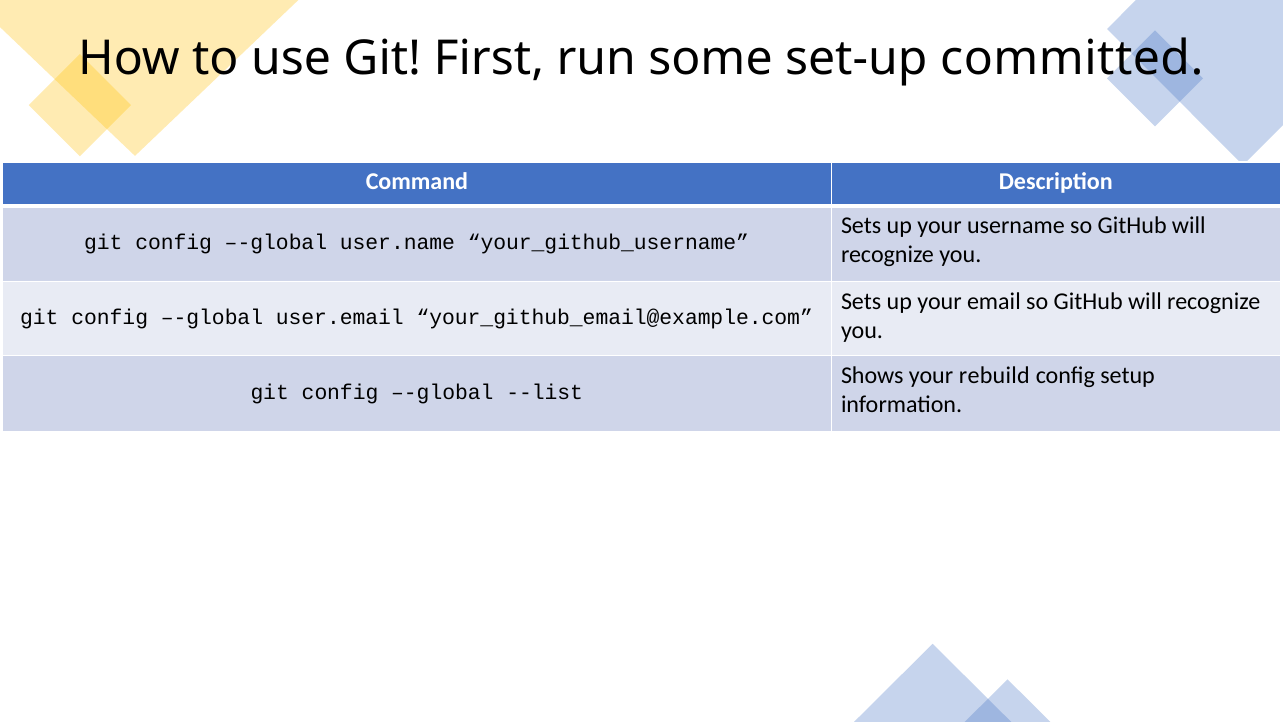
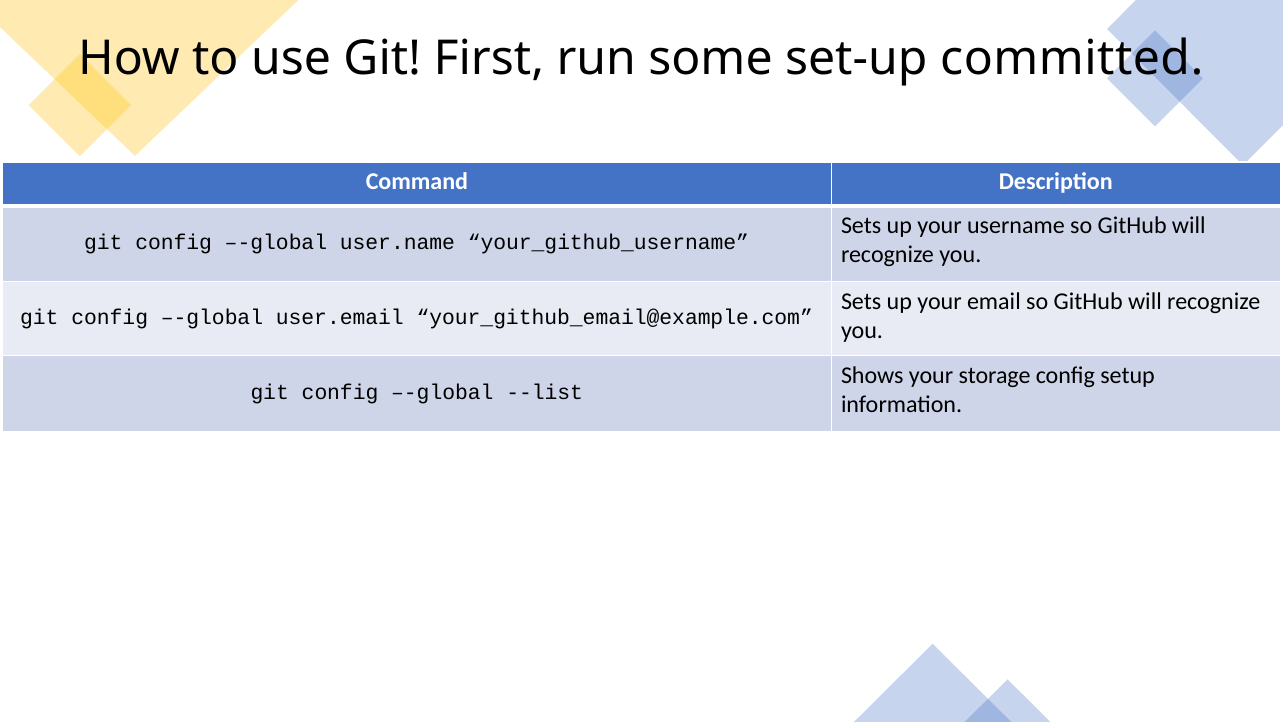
rebuild: rebuild -> storage (995, 375)
